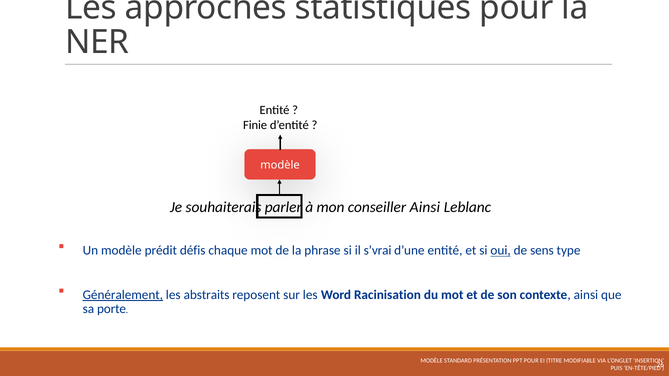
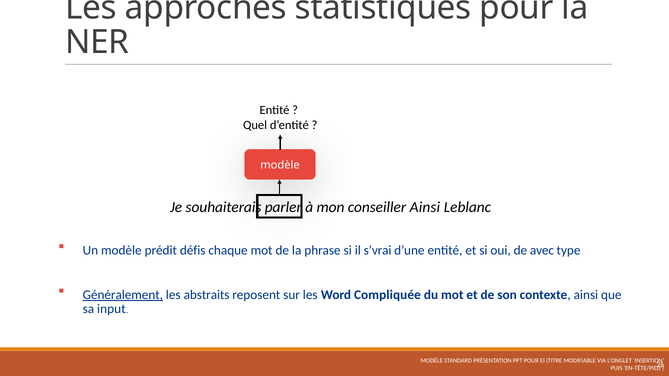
Finie: Finie -> Quel (255, 125)
oui underline: present -> none (501, 251)
sens: sens -> avec (542, 251)
Racinisation: Racinisation -> Compliquée (387, 295)
porte: porte -> input (111, 309)
